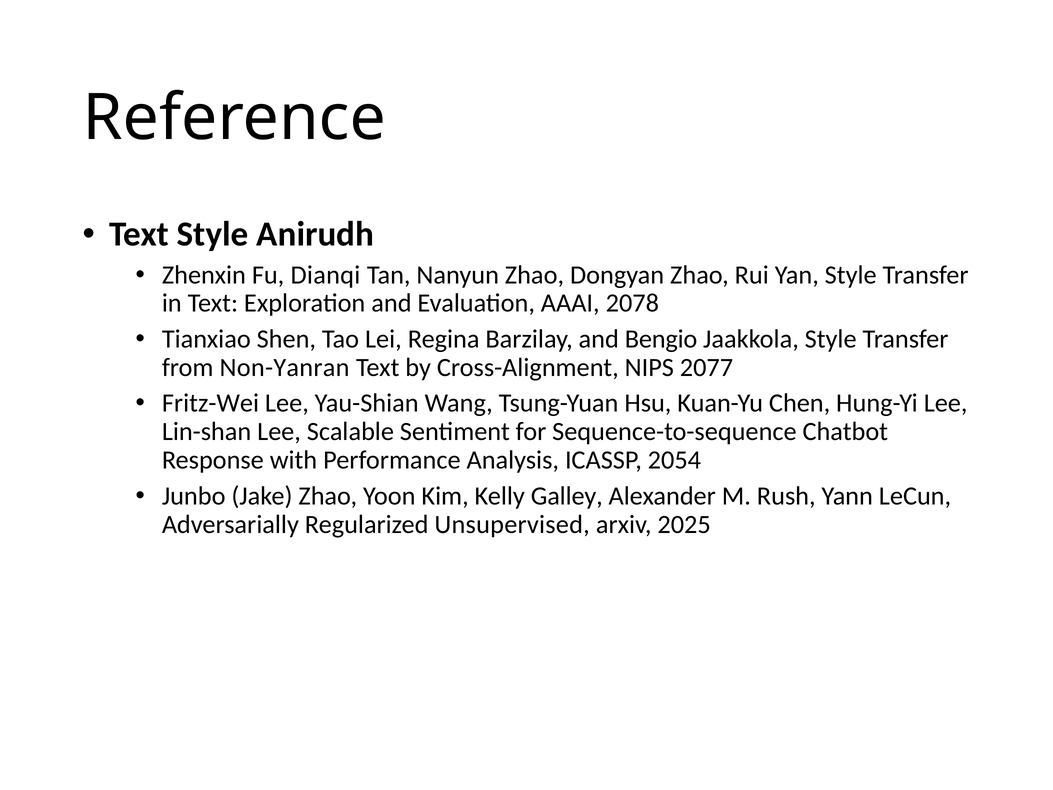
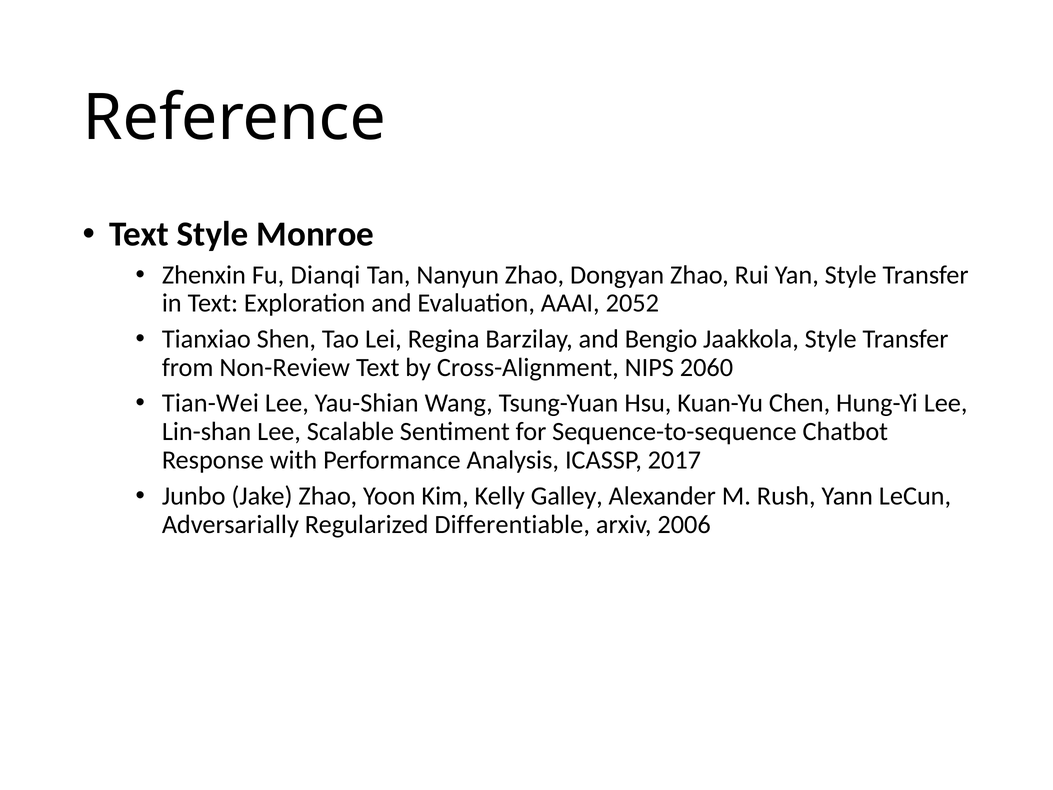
Anirudh: Anirudh -> Monroe (315, 234)
2078: 2078 -> 2052 (632, 303)
Non-Yanran: Non-Yanran -> Non-Review (285, 367)
2077: 2077 -> 2060 (706, 367)
Fritz-Wei: Fritz-Wei -> Tian-Wei (210, 403)
2054: 2054 -> 2017 (674, 460)
Unsupervised: Unsupervised -> Differentiable (512, 524)
2025: 2025 -> 2006 (684, 524)
